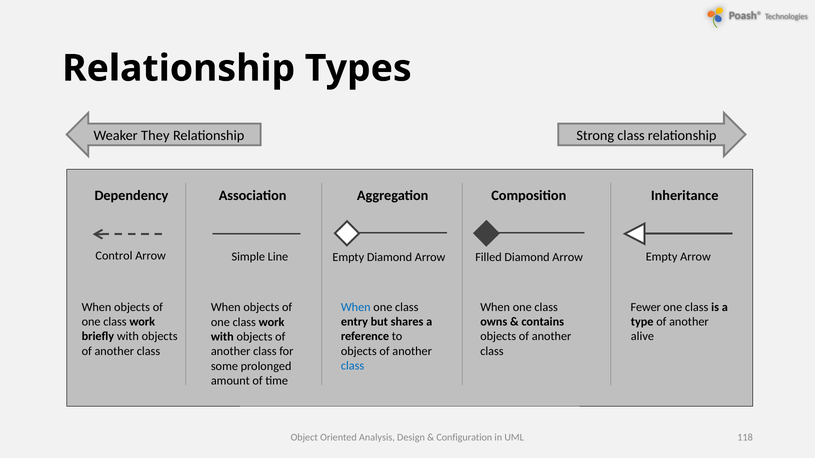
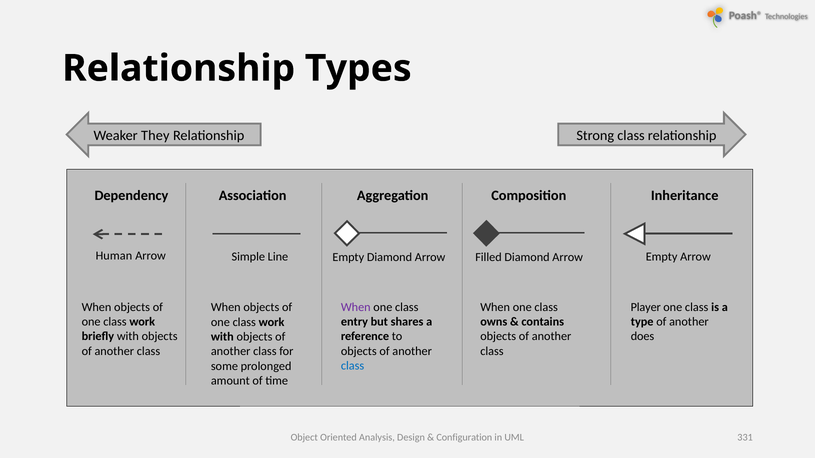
Control: Control -> Human (114, 256)
When colour: blue -> purple (356, 307)
Fewer: Fewer -> Player (646, 307)
alive: alive -> does (643, 337)
118: 118 -> 331 (745, 438)
